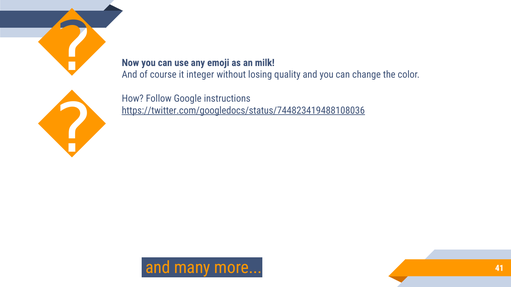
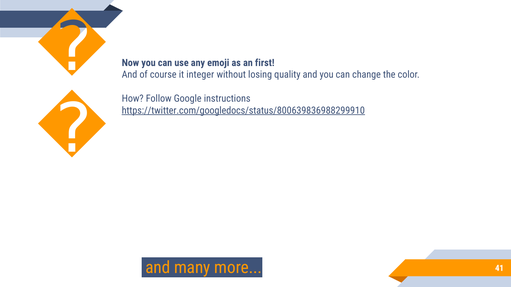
milk: milk -> first (265, 63)
https://twitter.com/googledocs/status/744823419488108036: https://twitter.com/googledocs/status/744823419488108036 -> https://twitter.com/googledocs/status/800639836988299910 (243, 111)
